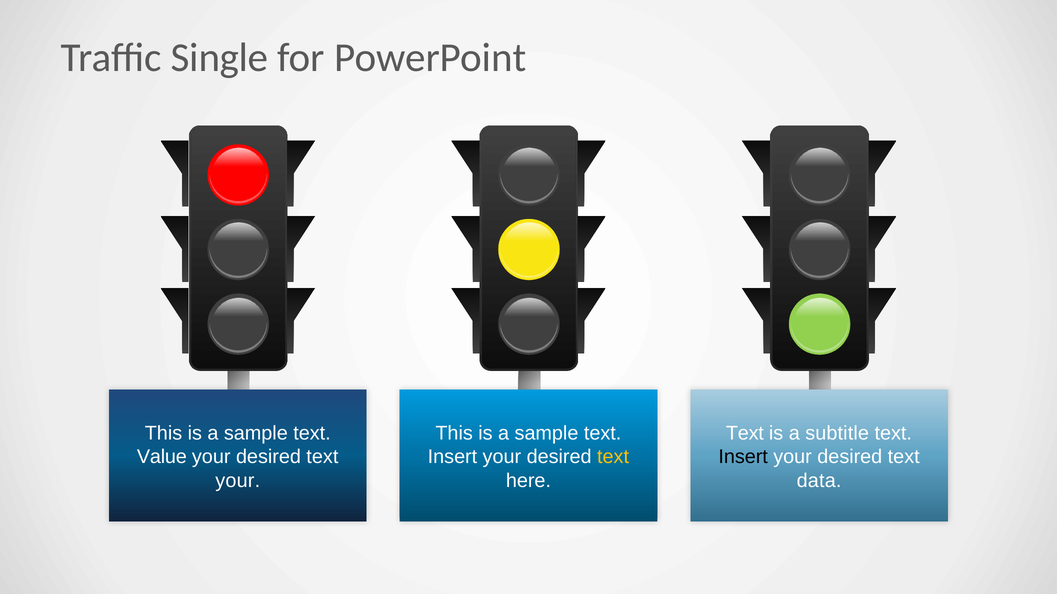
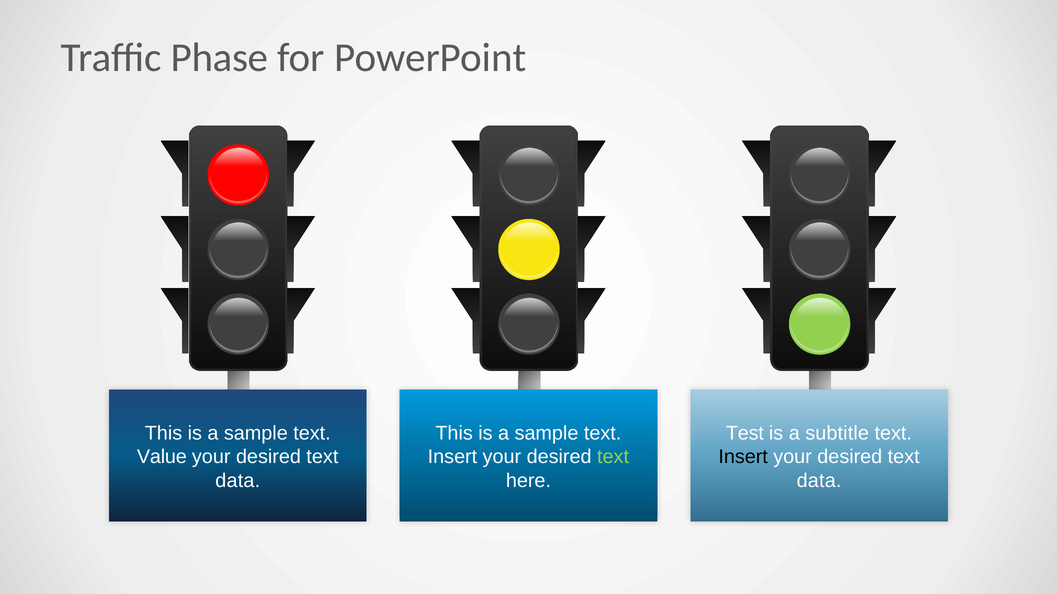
Single: Single -> Phase (220, 58)
Text: Text -> Test (745, 433)
text colour: yellow -> light green (613, 457)
your: your -> data (238, 481)
